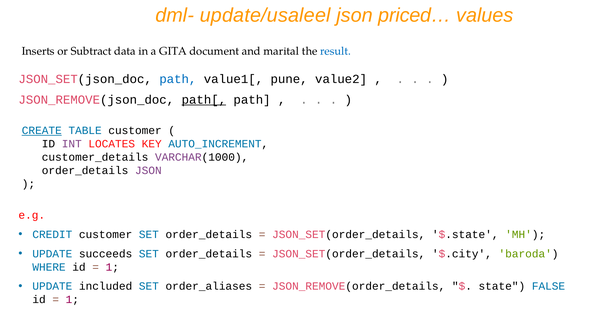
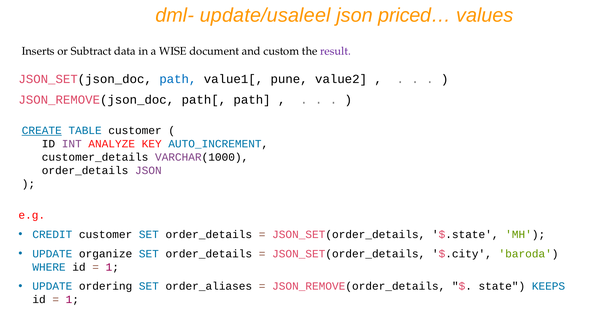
GITA: GITA -> WISE (173, 51)
marital: marital -> custom (281, 51)
result colour: blue -> purple (336, 51)
path[ underline: present -> none (204, 100)
LOCATES: LOCATES -> ANALYZE (112, 144)
succeeds: succeeds -> organize (106, 254)
included: included -> ordering (106, 286)
FALSE: FALSE -> KEEPS (549, 286)
